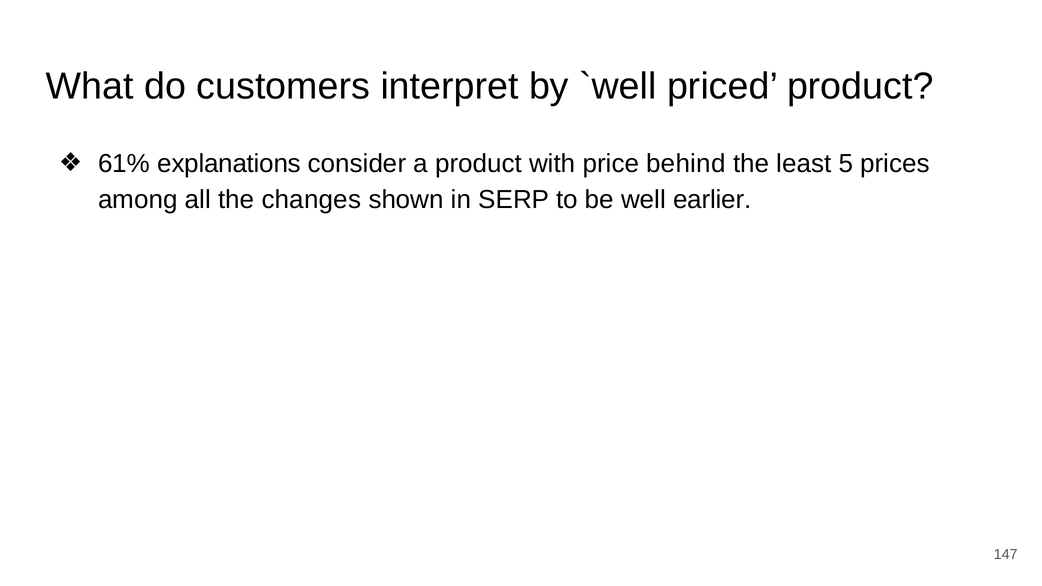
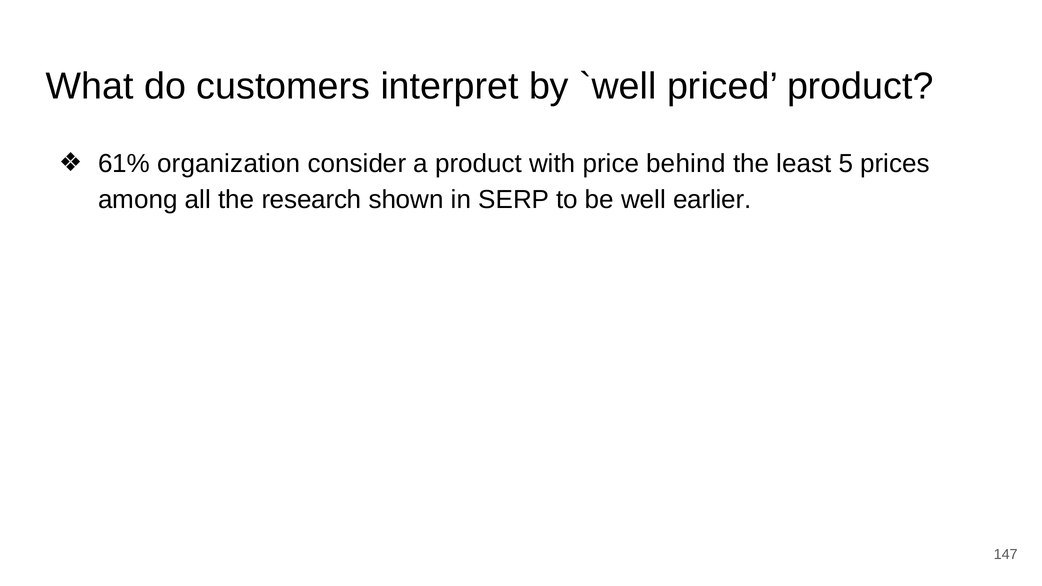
explanations: explanations -> organization (229, 164)
changes: changes -> research (311, 200)
